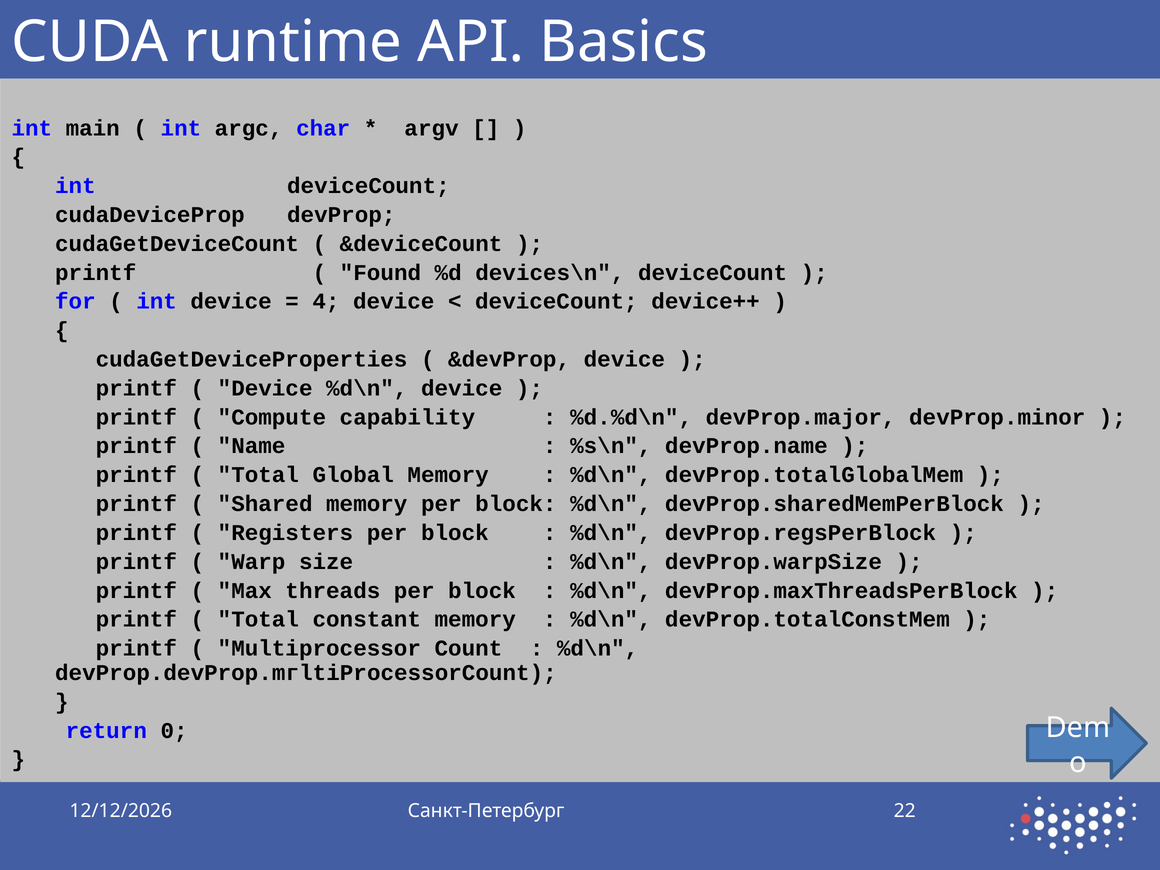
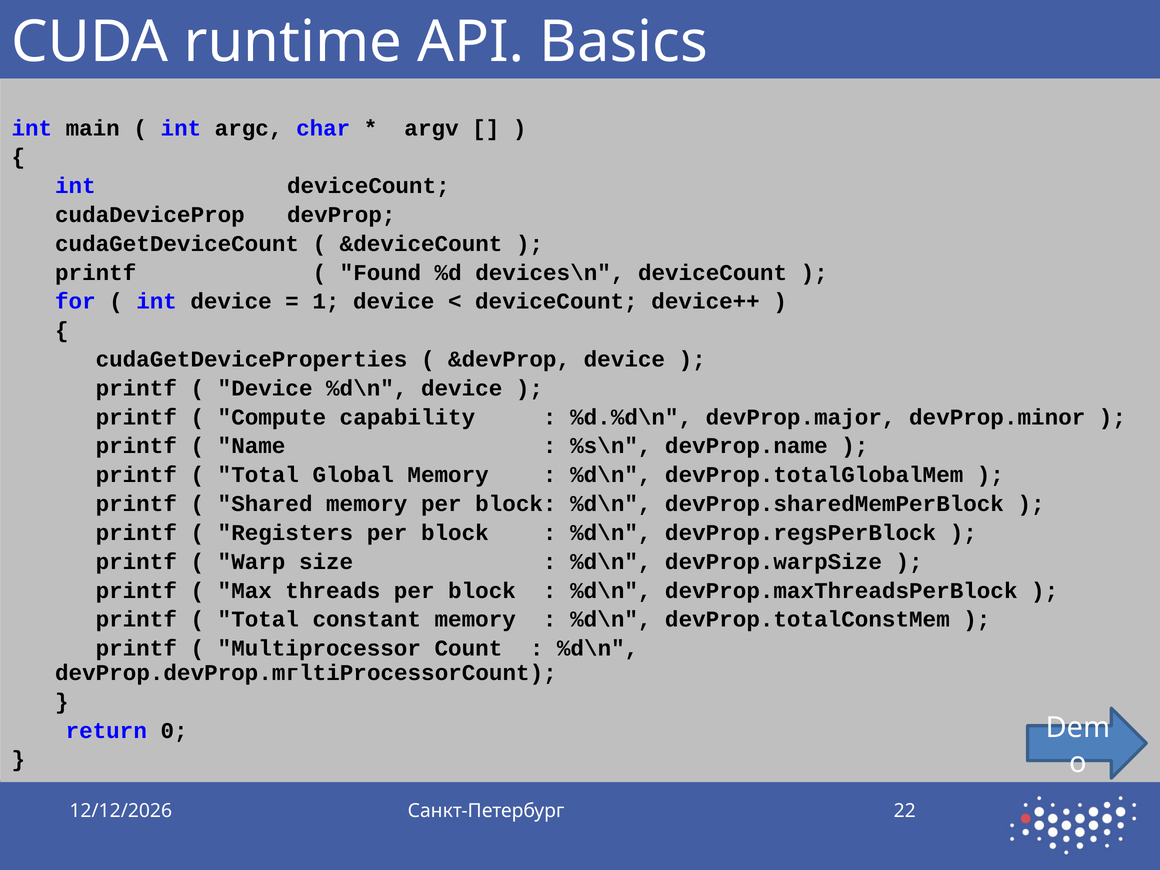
4: 4 -> 1 (326, 302)
